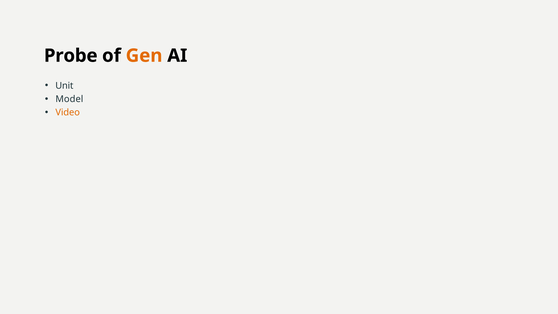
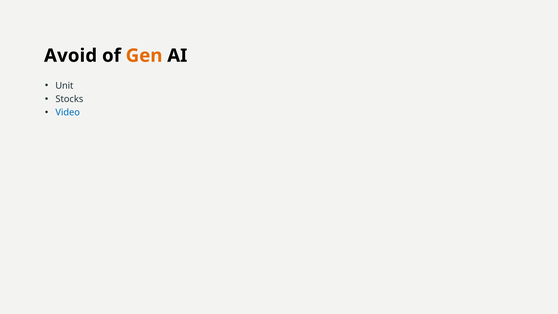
Probe: Probe -> Avoid (71, 56)
Model: Model -> Stocks (69, 99)
Video colour: orange -> blue (68, 112)
